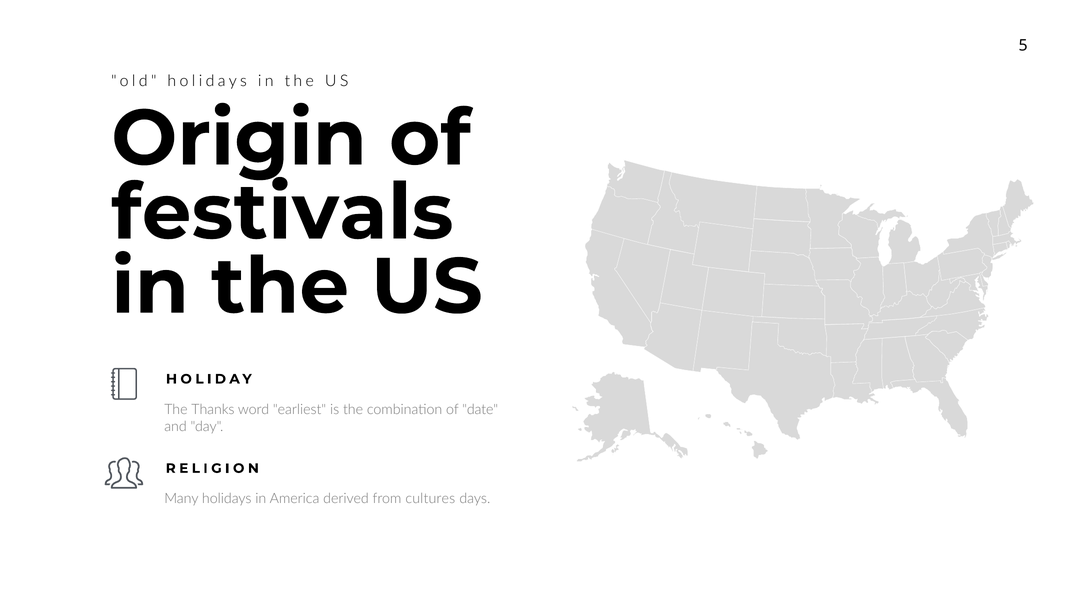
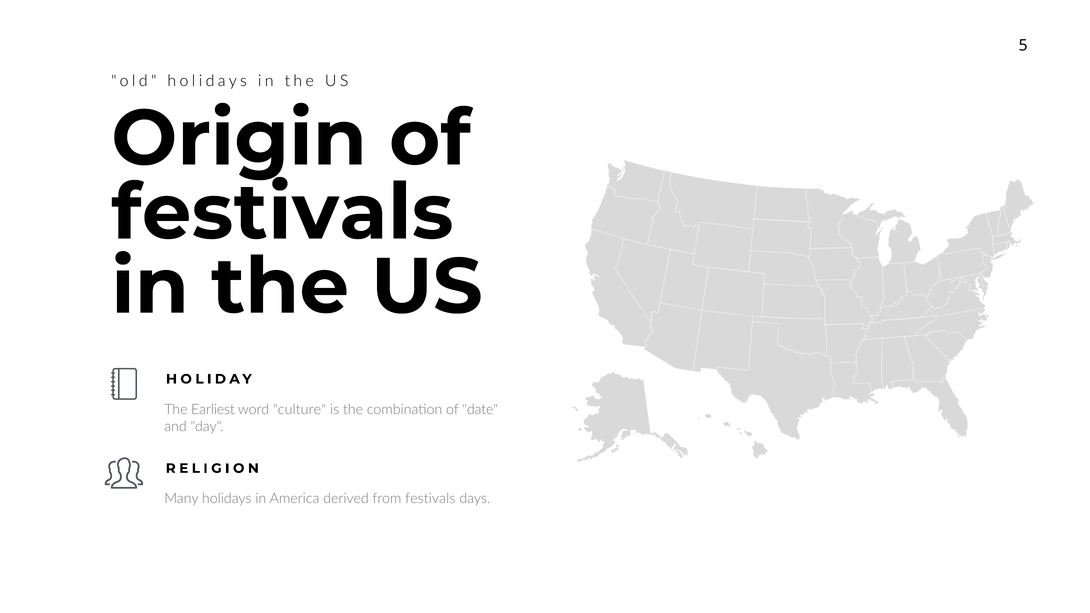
Thanks: Thanks -> Earliest (213, 410)
earliest: earliest -> culture (299, 410)
from cultures: cultures -> festivals (430, 499)
